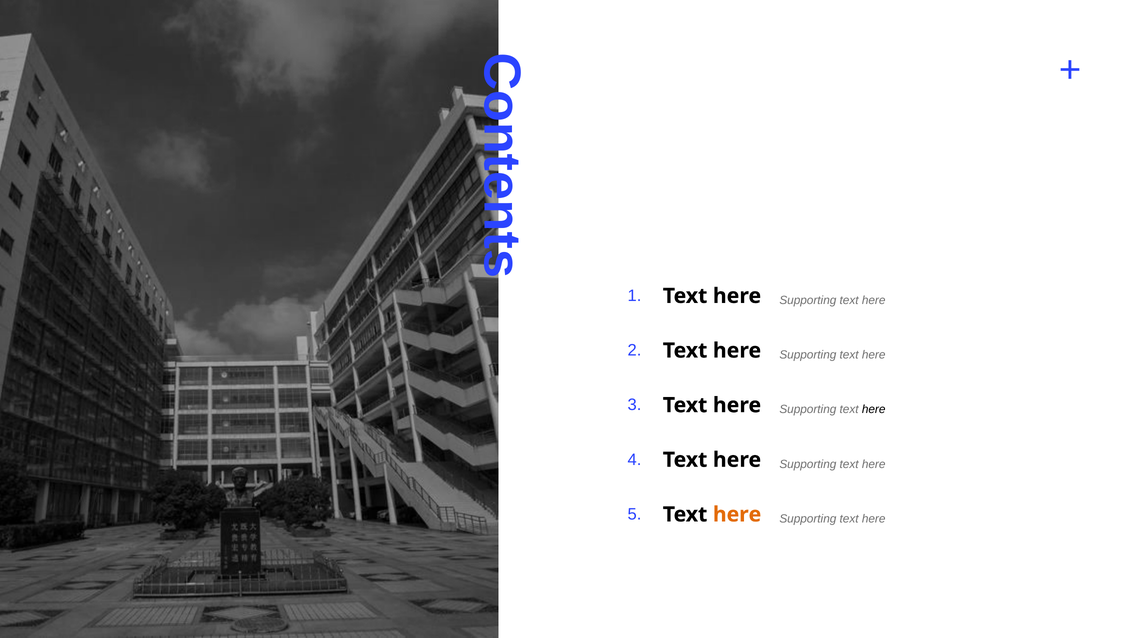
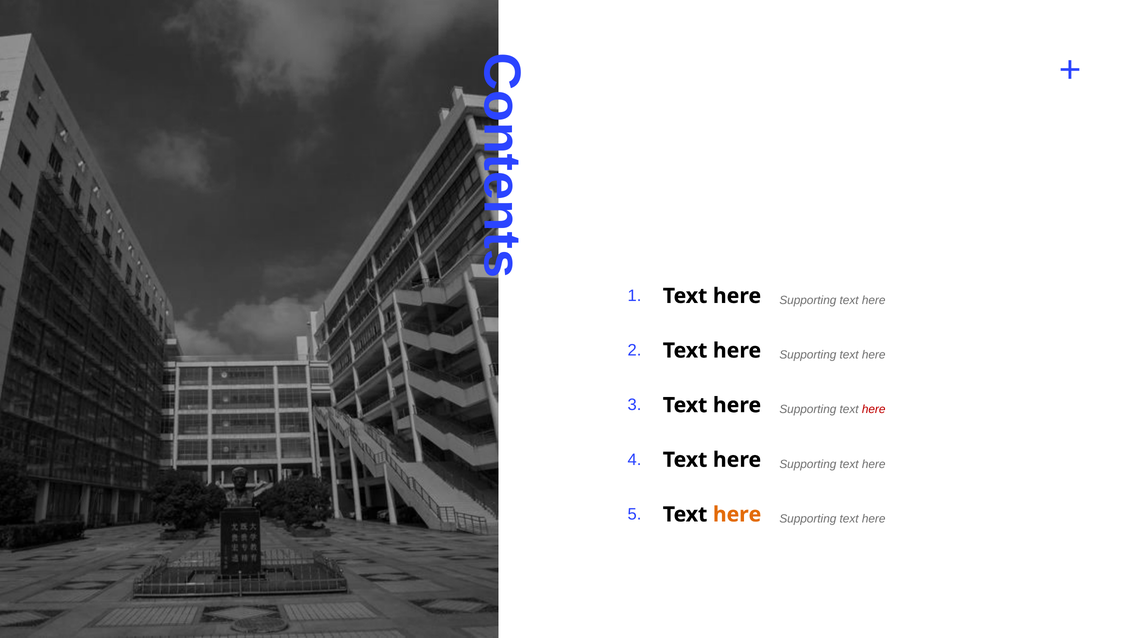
here colour: black -> red (874, 410)
